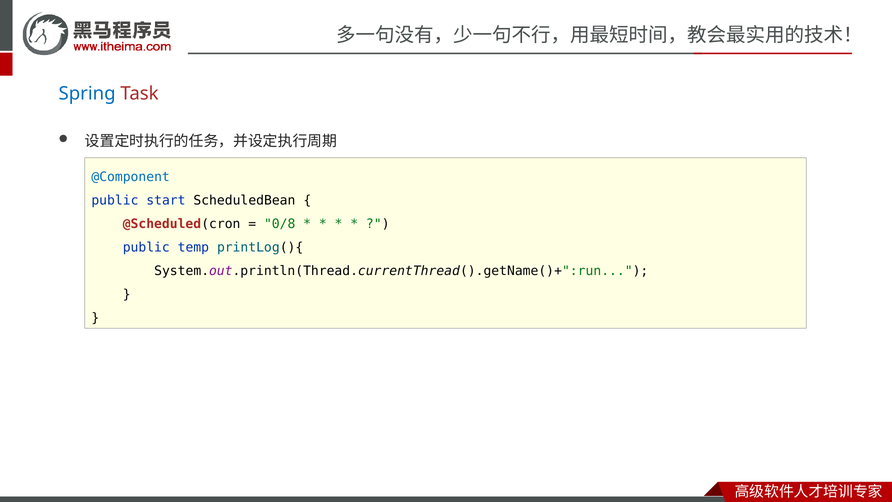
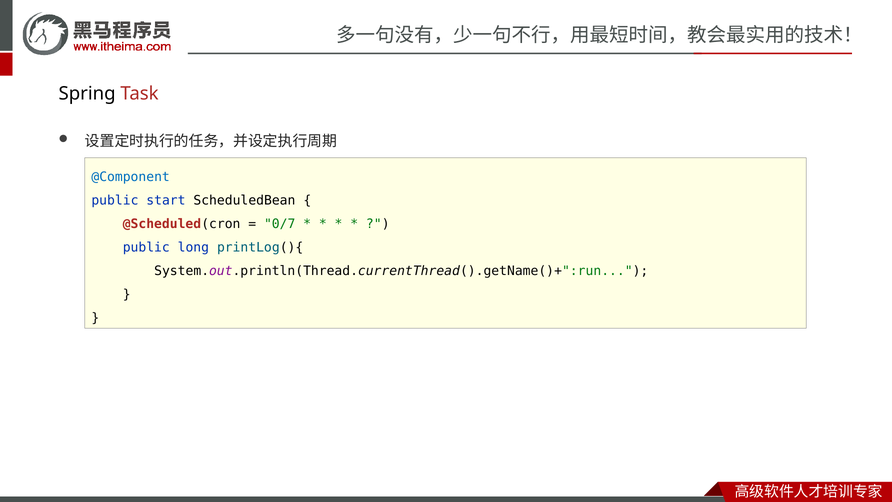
Spring colour: blue -> black (87, 94)
0/8: 0/8 -> 0/7 (280, 224)
temp: temp -> long (193, 247)
